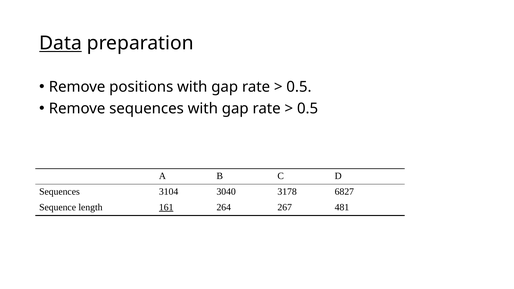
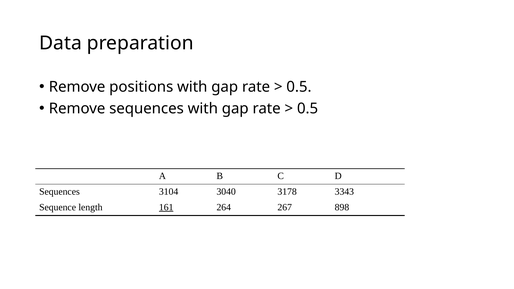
Data underline: present -> none (61, 43)
6827: 6827 -> 3343 (344, 192)
481: 481 -> 898 (342, 207)
